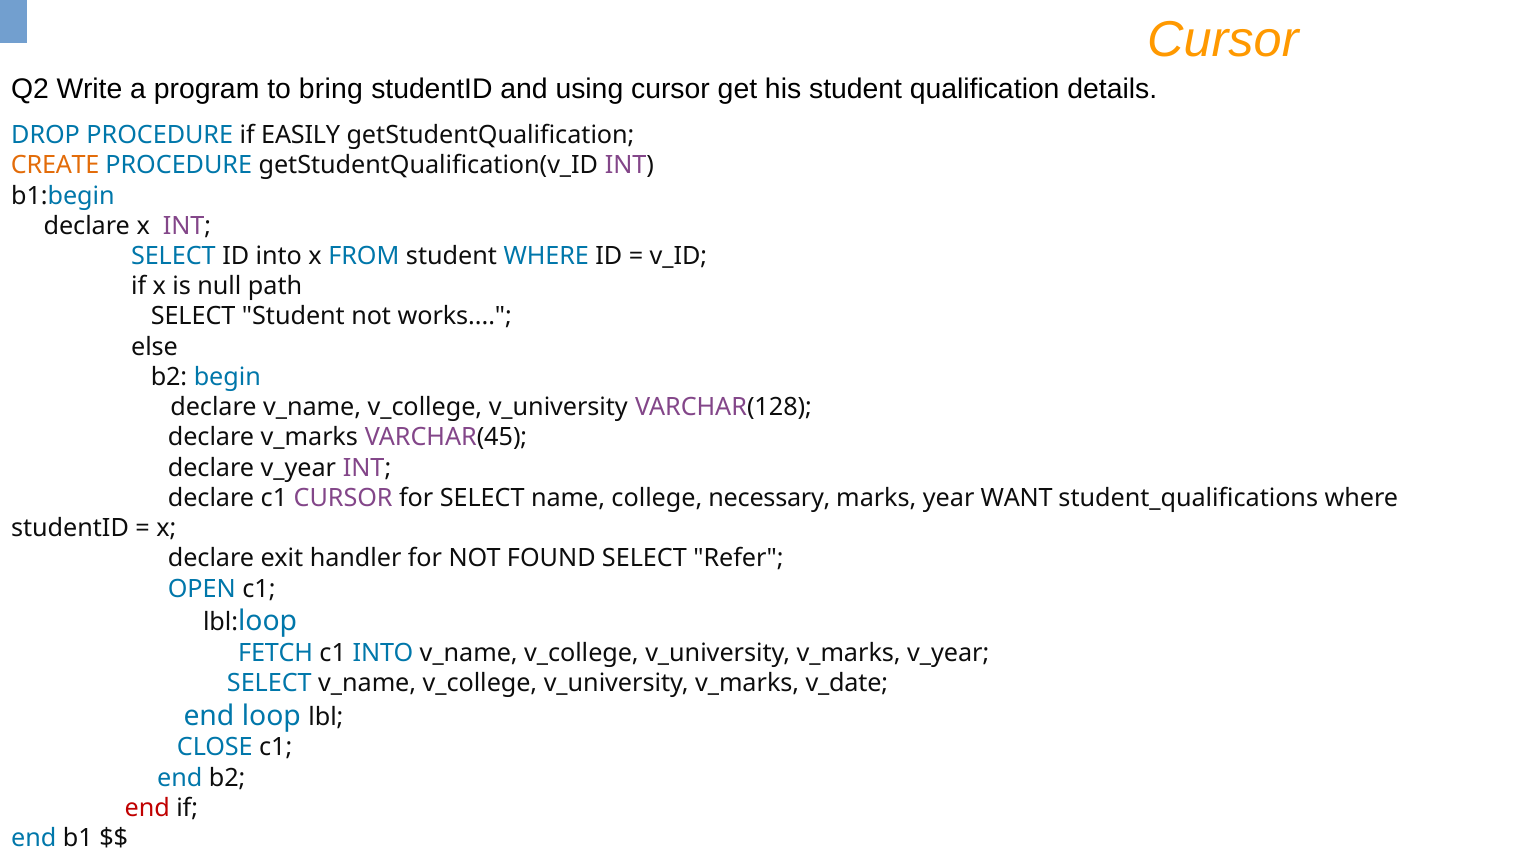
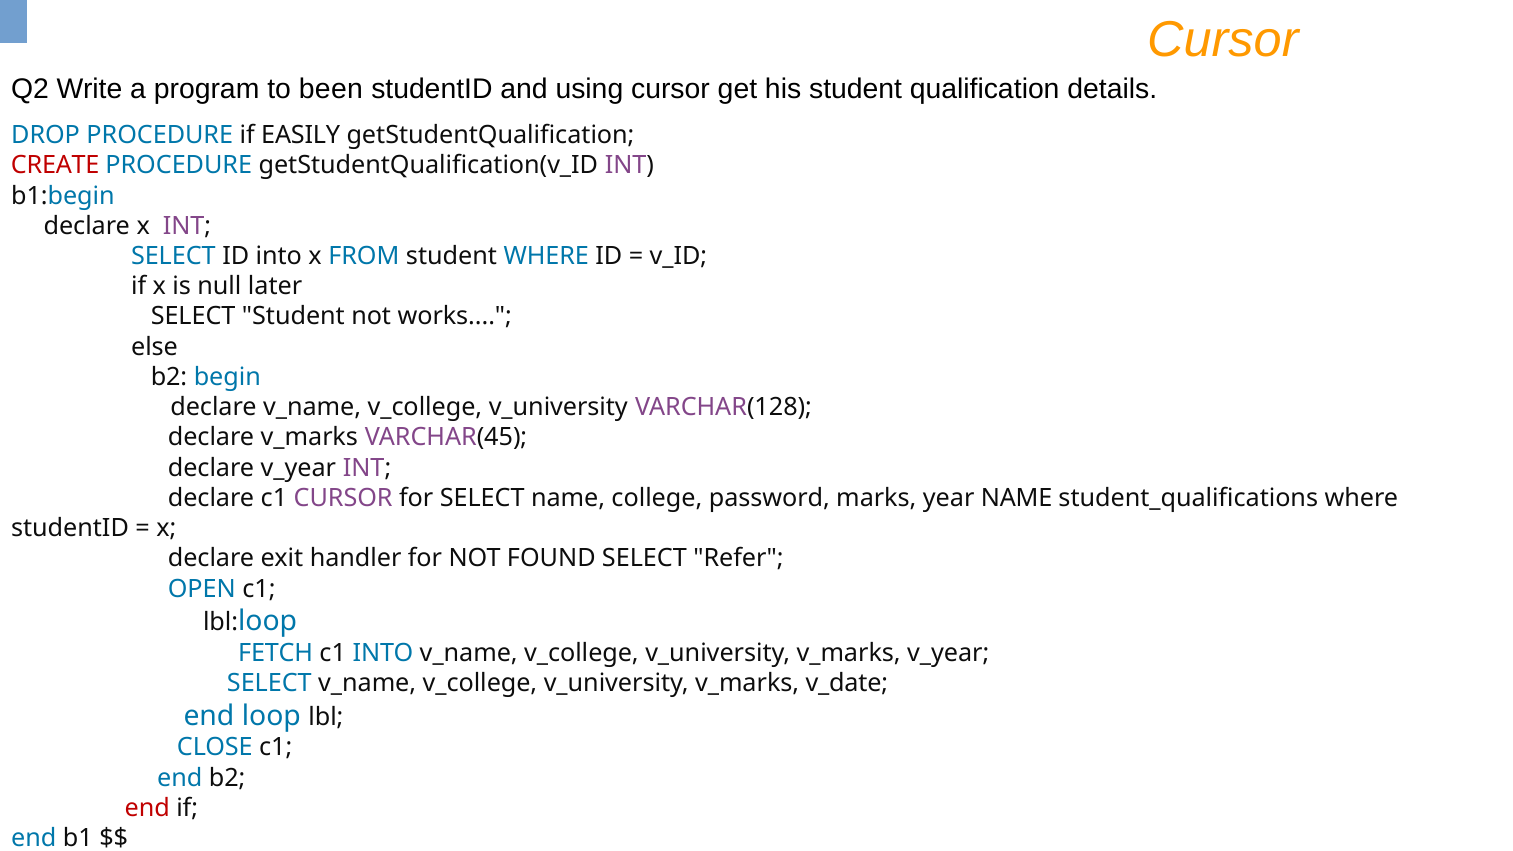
bring: bring -> been (331, 89)
CREATE colour: orange -> red (55, 165)
path: path -> later (275, 286)
necessary: necessary -> password (769, 498)
year WANT: WANT -> NAME (1017, 498)
